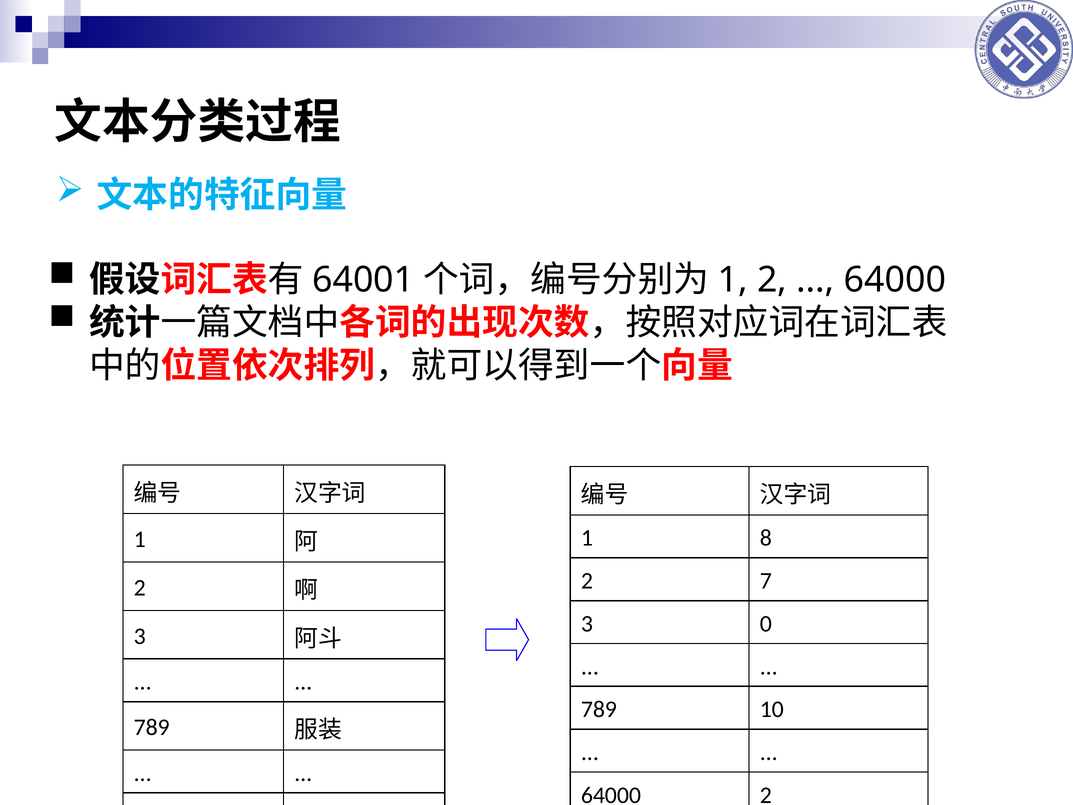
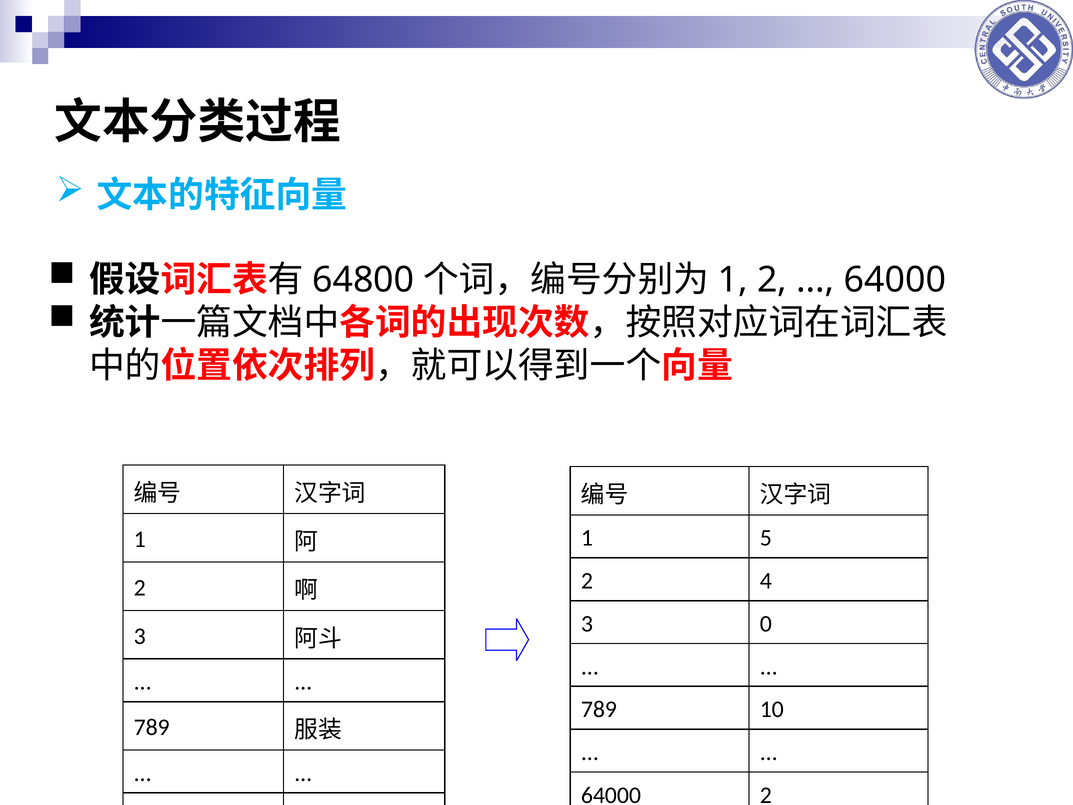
64001: 64001 -> 64800 (363, 280)
8: 8 -> 5 (766, 538)
7: 7 -> 4 (766, 581)
